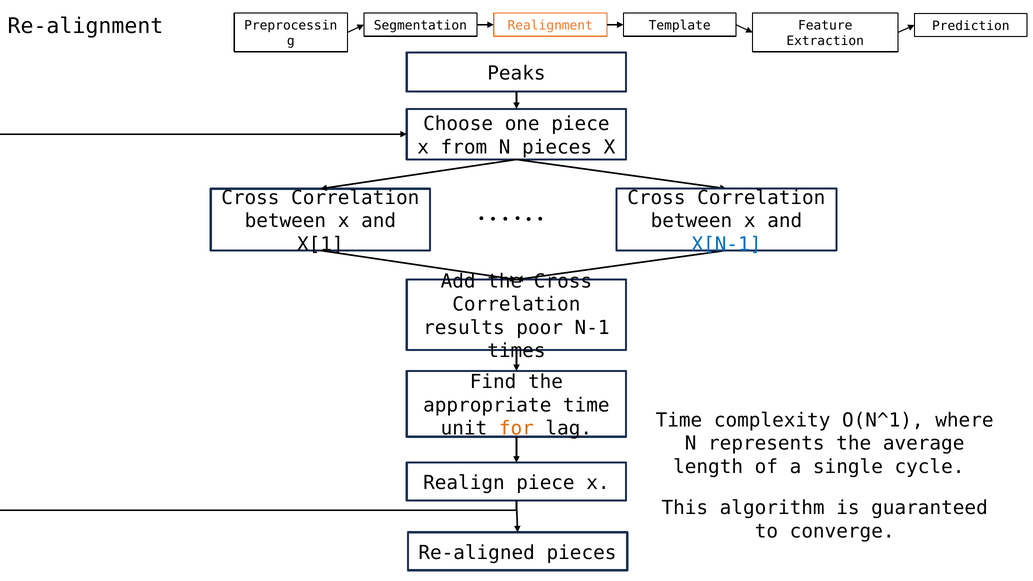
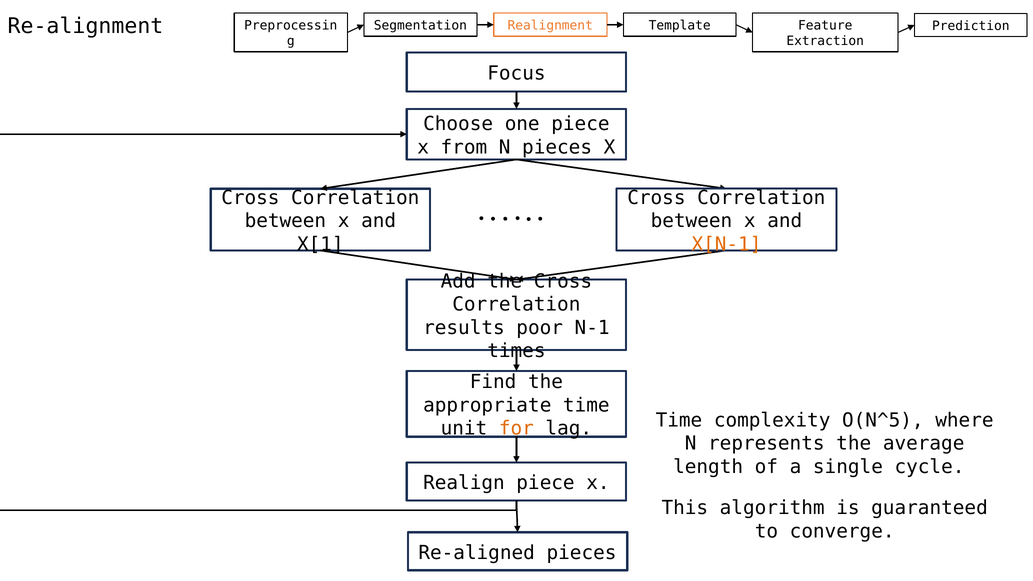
Peaks: Peaks -> Focus (516, 73)
X[N-1 colour: blue -> orange (726, 244)
O(N^1: O(N^1 -> O(N^5 (883, 420)
